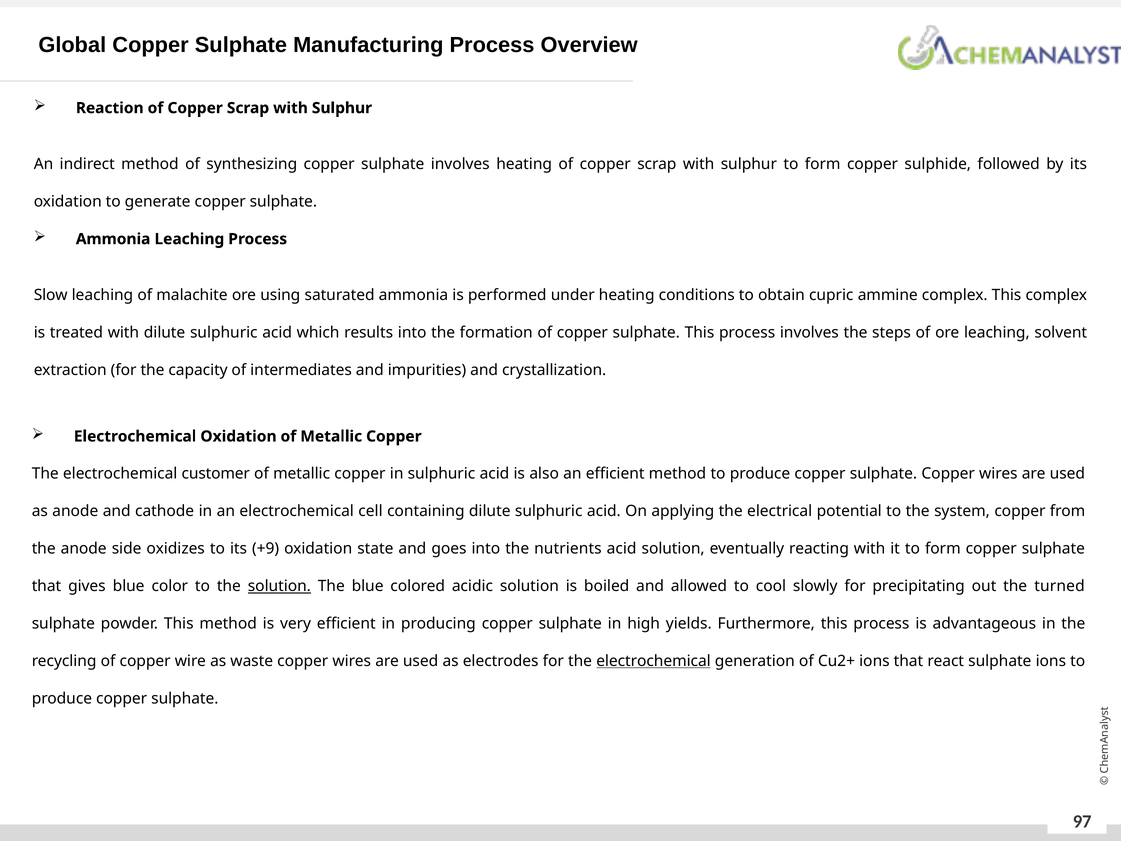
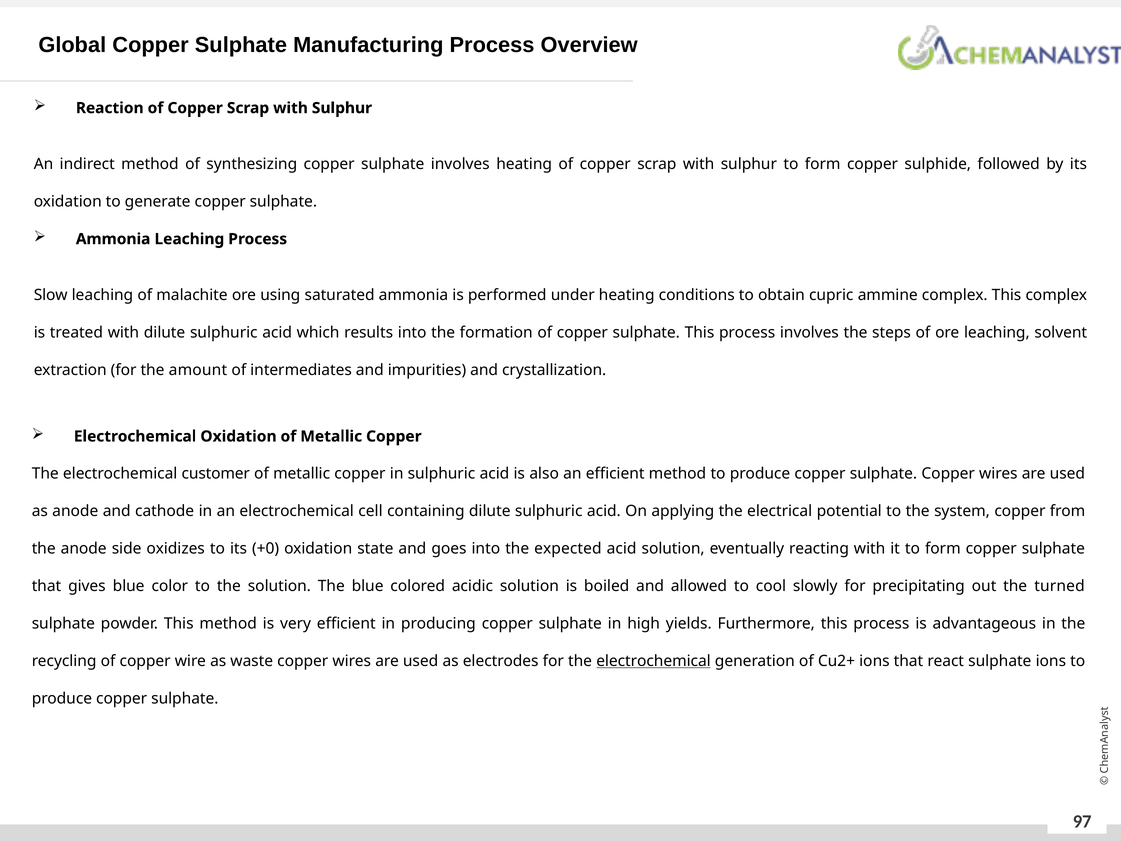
capacity: capacity -> amount (198, 370)
+9: +9 -> +0 (266, 549)
nutrients: nutrients -> expected (568, 549)
solution underline: present -> none (279, 586)
